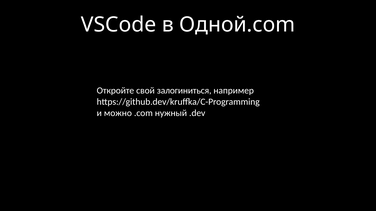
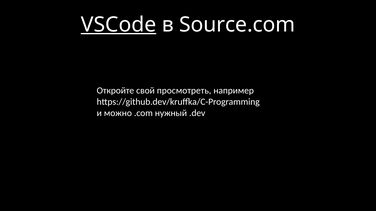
VSCode underline: none -> present (119, 25)
Одной.com: Одной.com -> Source.com (237, 25)
залогиниться: залогиниться -> просмотреть (184, 91)
